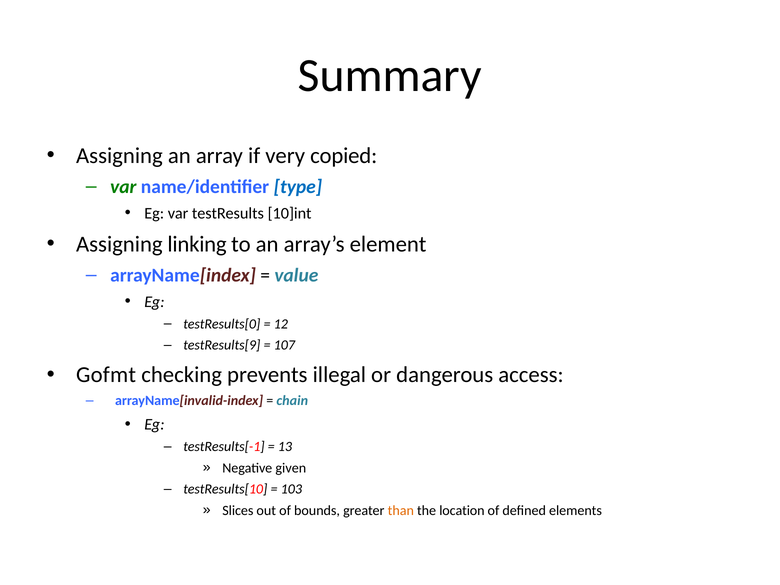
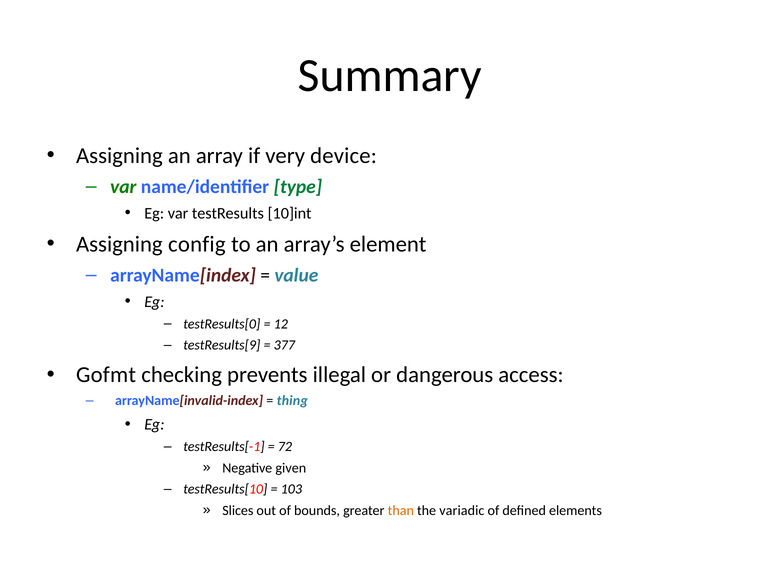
copied: copied -> device (344, 156)
type colour: blue -> green (298, 187)
linking: linking -> config (197, 244)
107: 107 -> 377 (284, 345)
chain: chain -> thing (292, 401)
13: 13 -> 72 (285, 447)
location: location -> variadic (462, 510)
